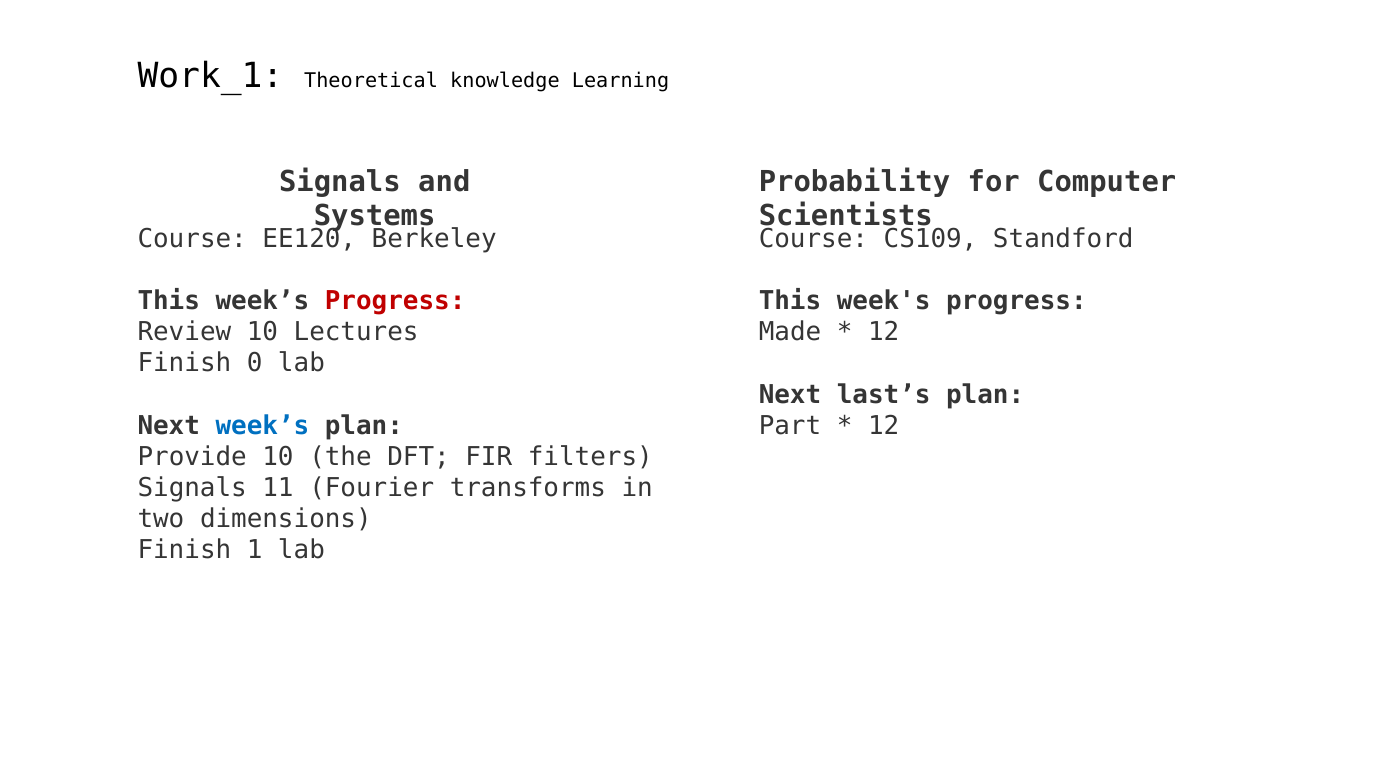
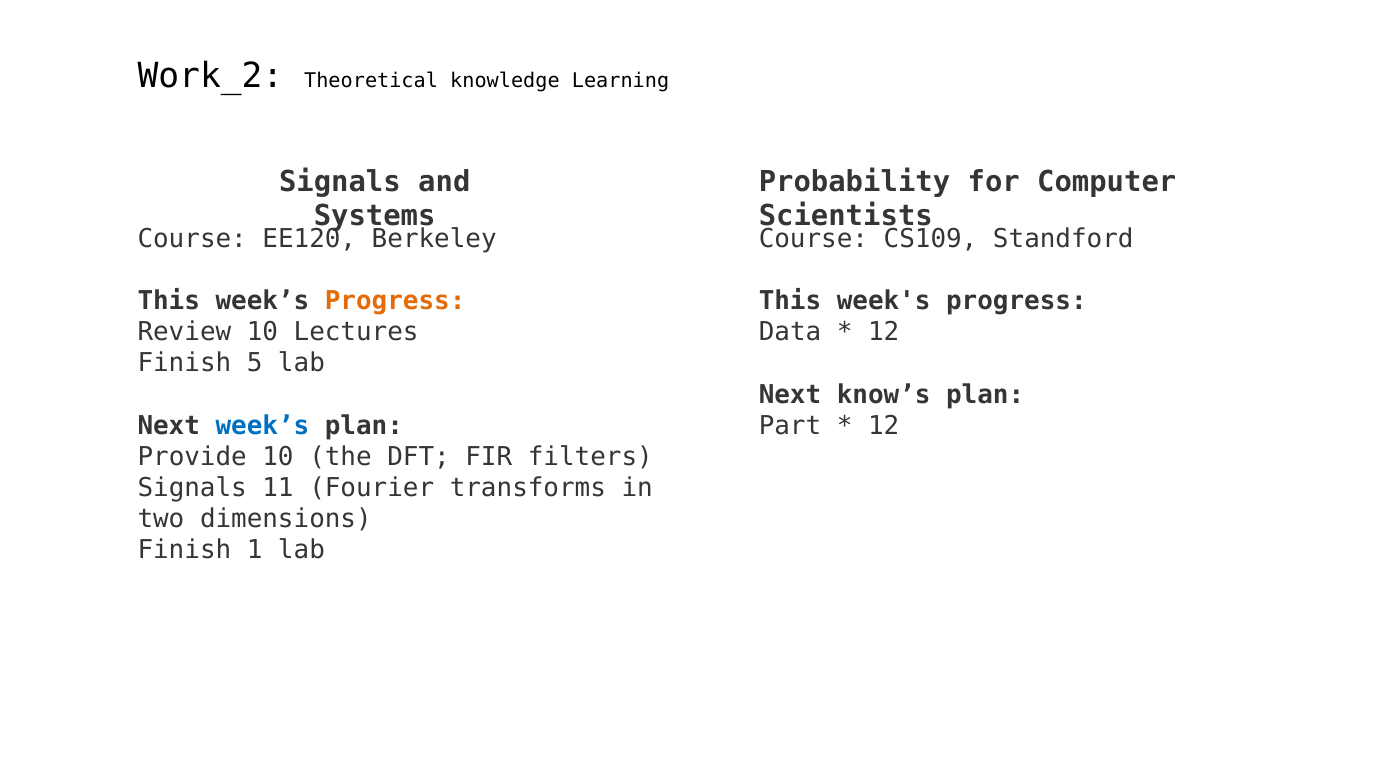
Work_1: Work_1 -> Work_2 (210, 76)
Progress colour: red -> orange (395, 301)
Made: Made -> Data (790, 332)
0: 0 -> 5 (255, 363)
last’s: last’s -> know’s (884, 394)
